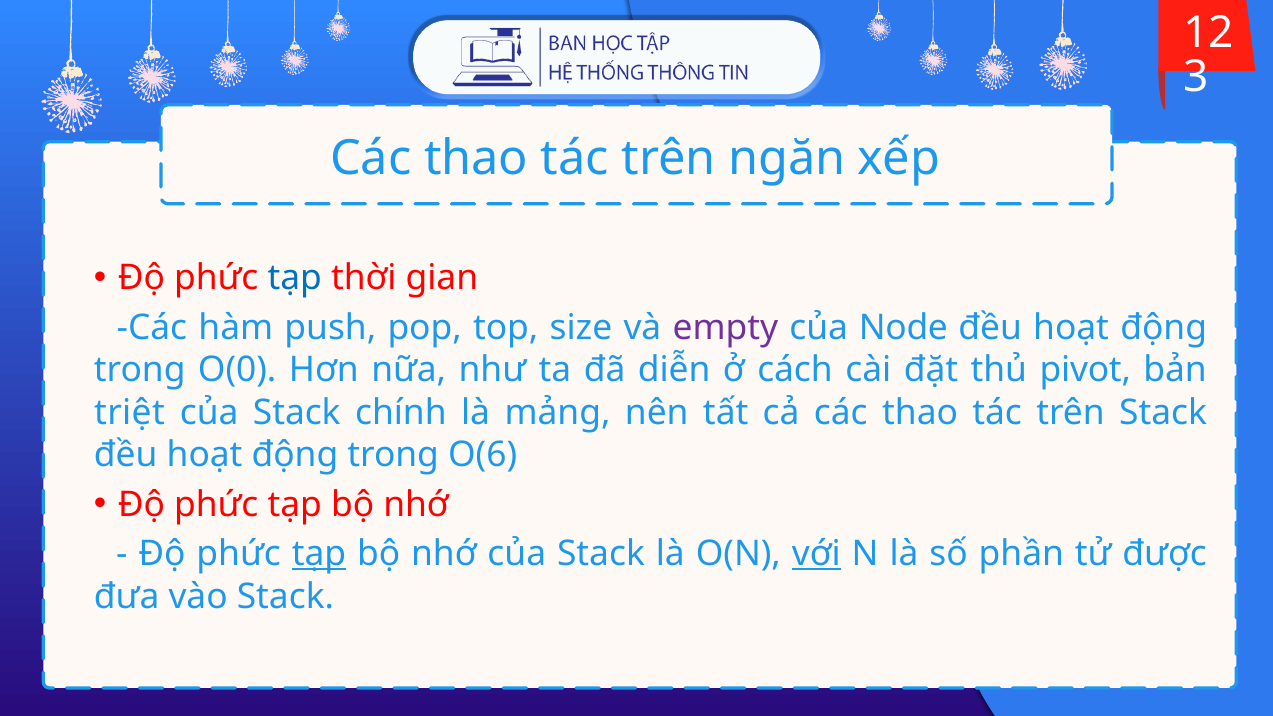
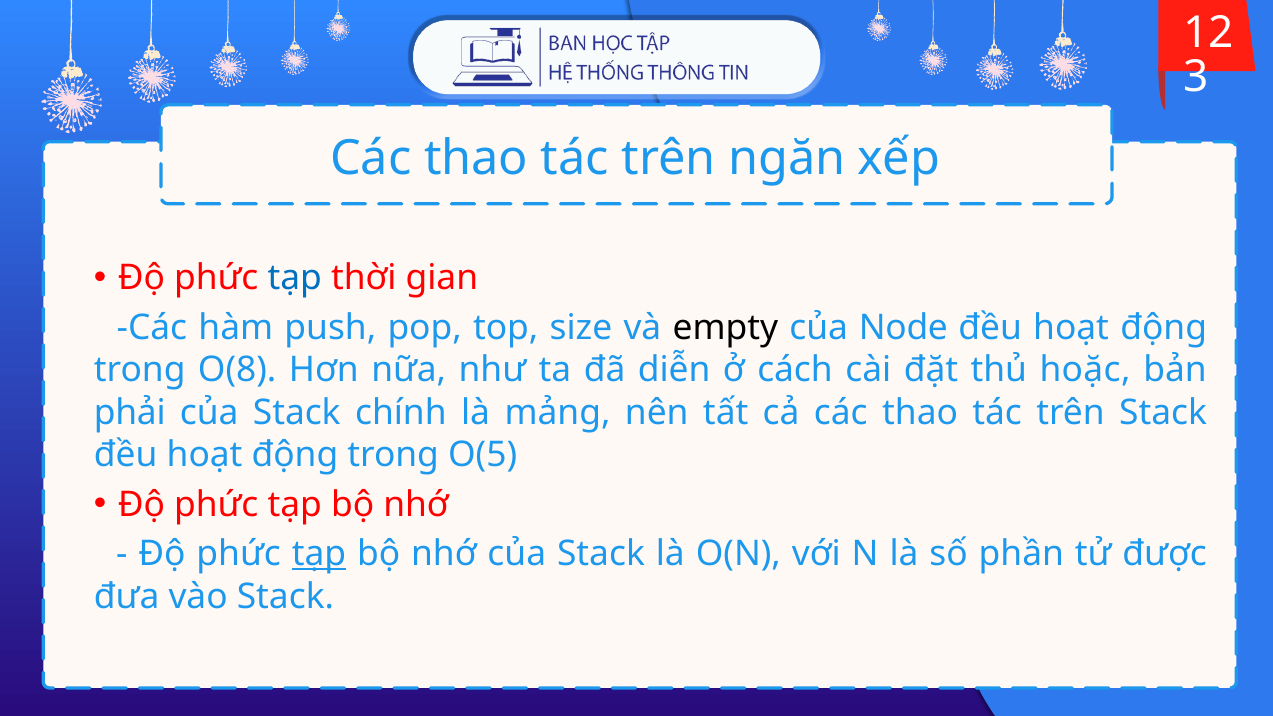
empty colour: purple -> black (725, 328)
O(0: O(0 -> O(8 (237, 370)
pivot: pivot -> hoặc (1085, 370)
triệt: triệt -> phải (130, 413)
O(6: O(6 -> O(5 (483, 455)
với underline: present -> none (816, 554)
